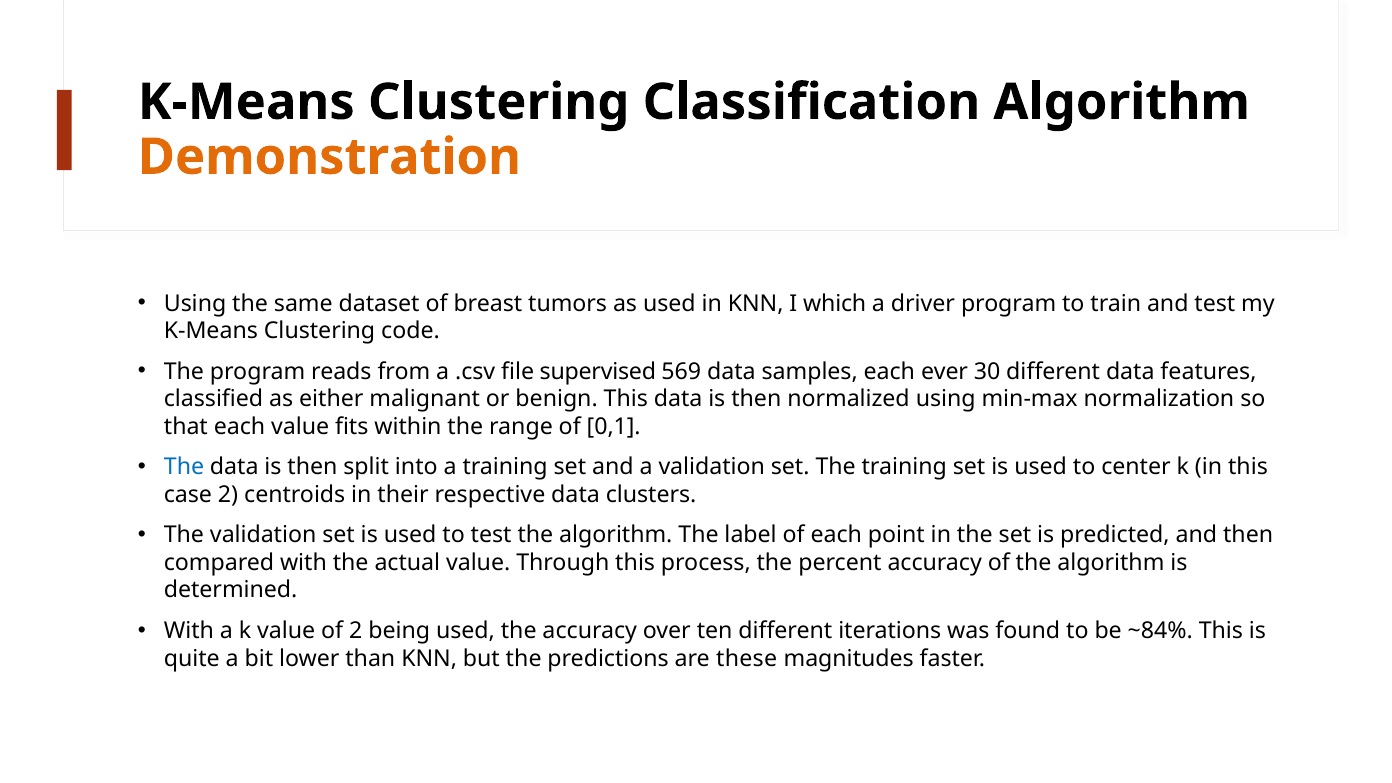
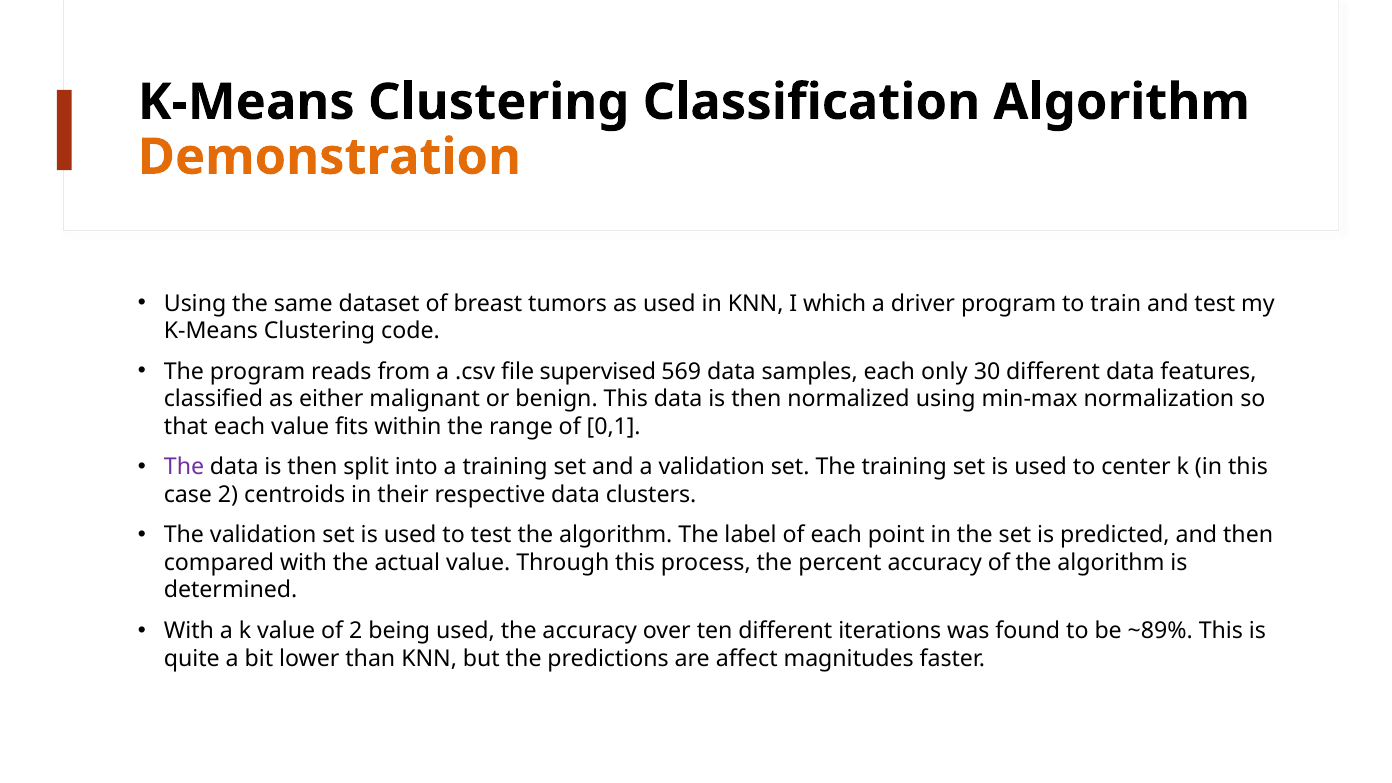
ever: ever -> only (944, 371)
The colour: blue -> purple (184, 467)
~84%: ~84% -> ~89% (1160, 631)
these: these -> affect (747, 658)
